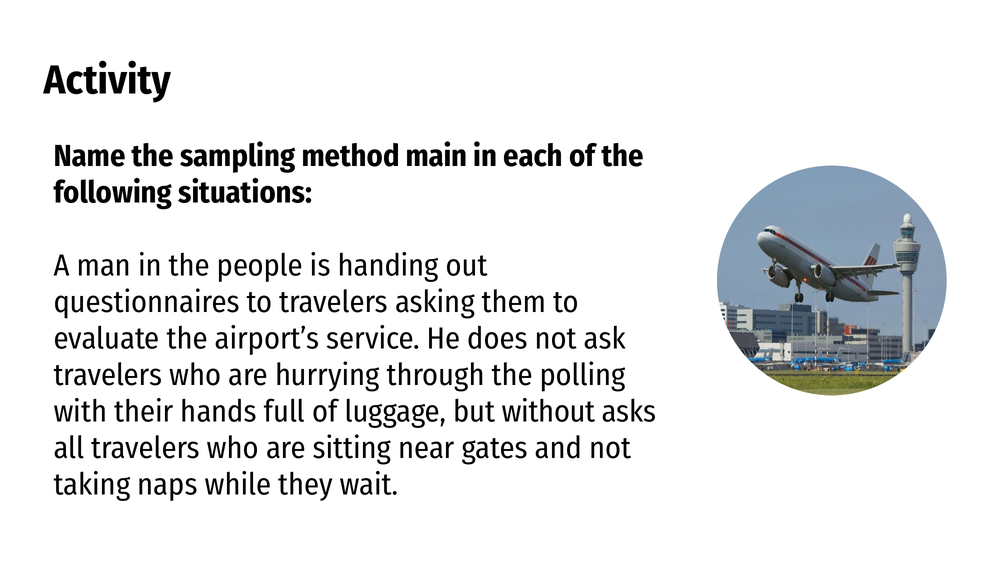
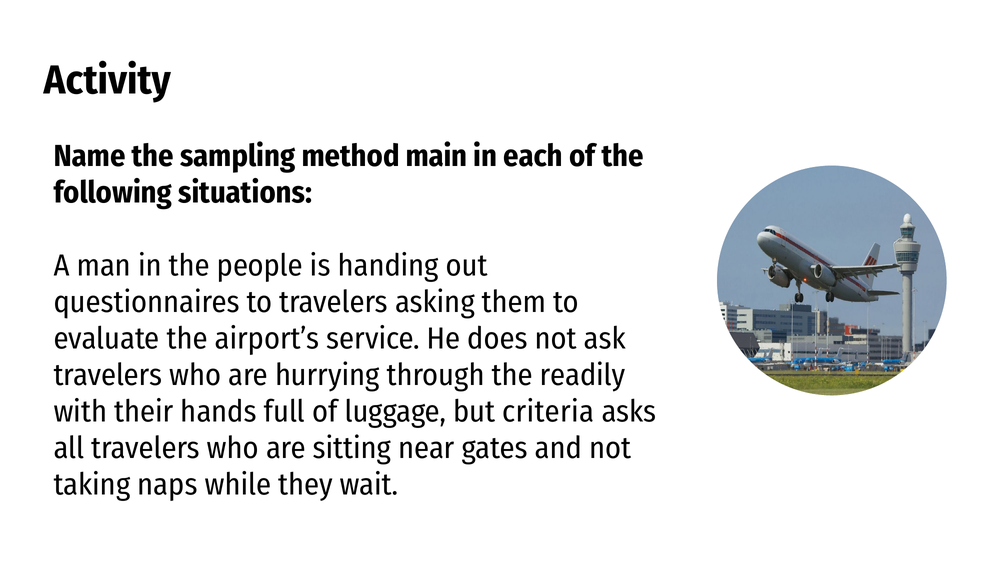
polling: polling -> readily (583, 375)
without: without -> criteria (548, 412)
